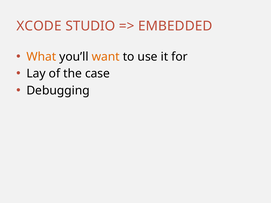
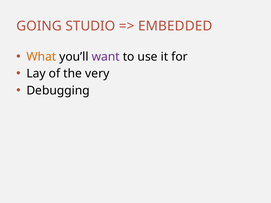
XCODE: XCODE -> GOING (39, 26)
want colour: orange -> purple (106, 57)
case: case -> very (97, 74)
